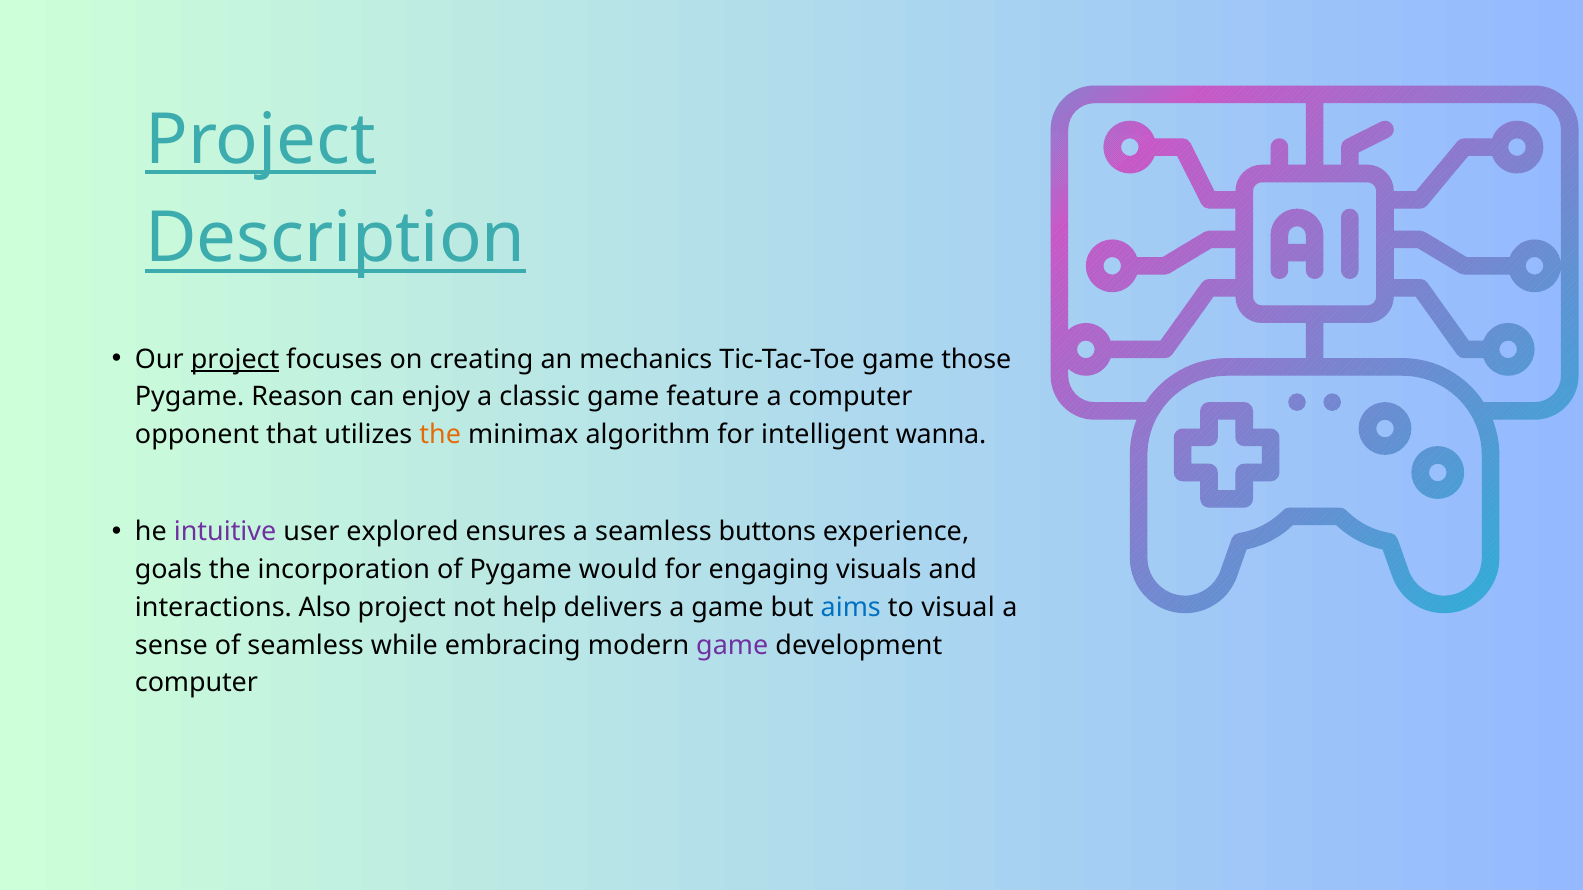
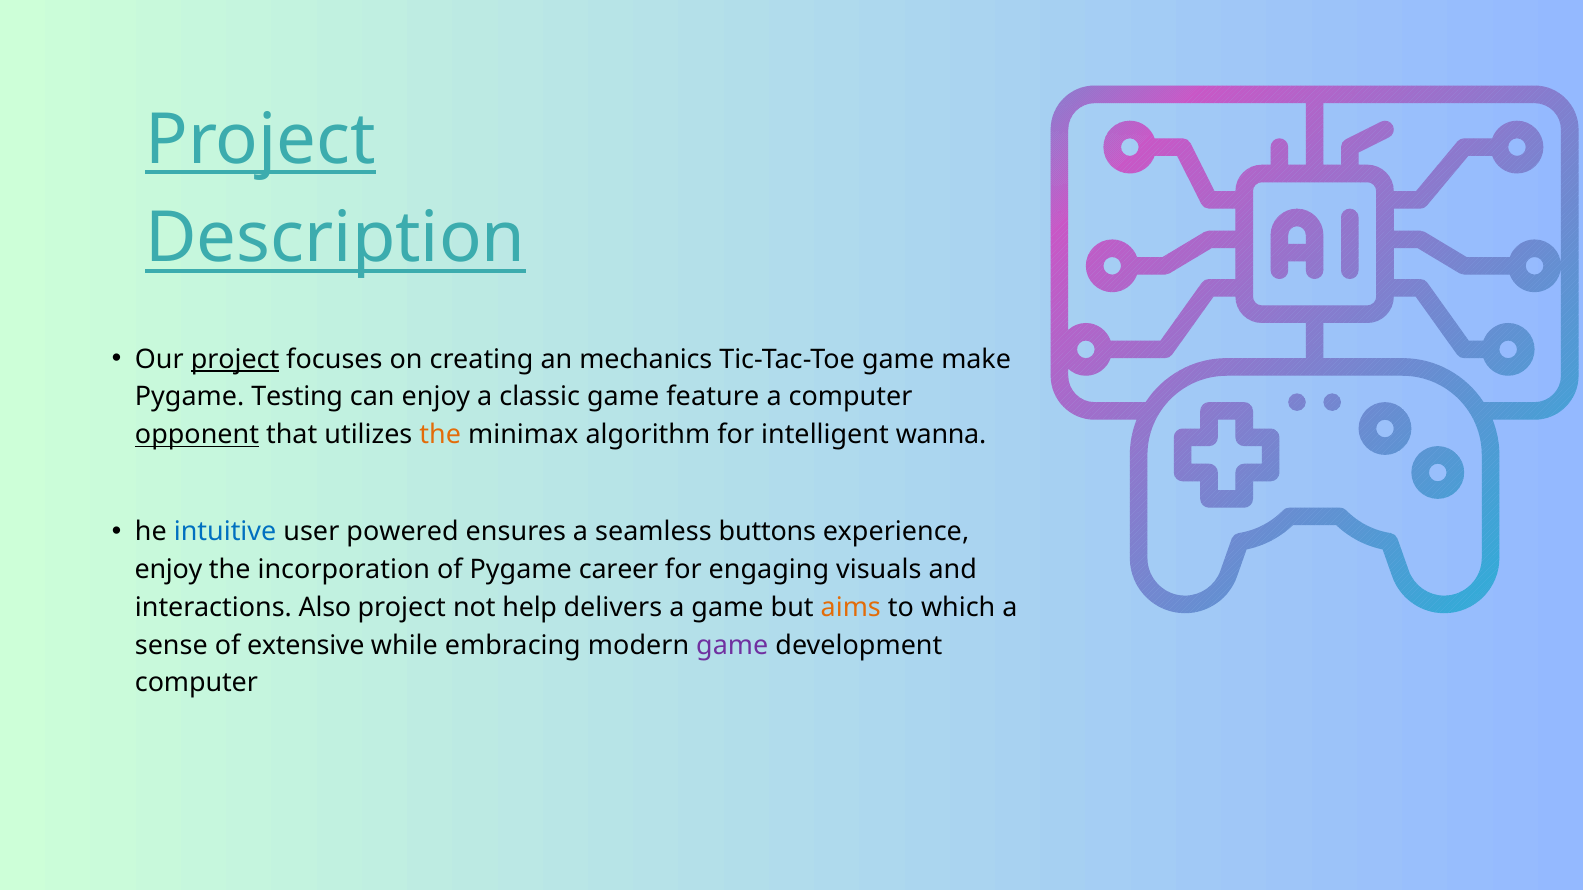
those: those -> make (976, 359)
Reason: Reason -> Testing (297, 397)
opponent underline: none -> present (197, 435)
intuitive colour: purple -> blue (225, 532)
explored: explored -> powered (403, 532)
goals: goals -> enjoy (169, 570)
would: would -> career (619, 570)
aims colour: blue -> orange (851, 608)
visual: visual -> which (958, 608)
of seamless: seamless -> extensive (306, 645)
